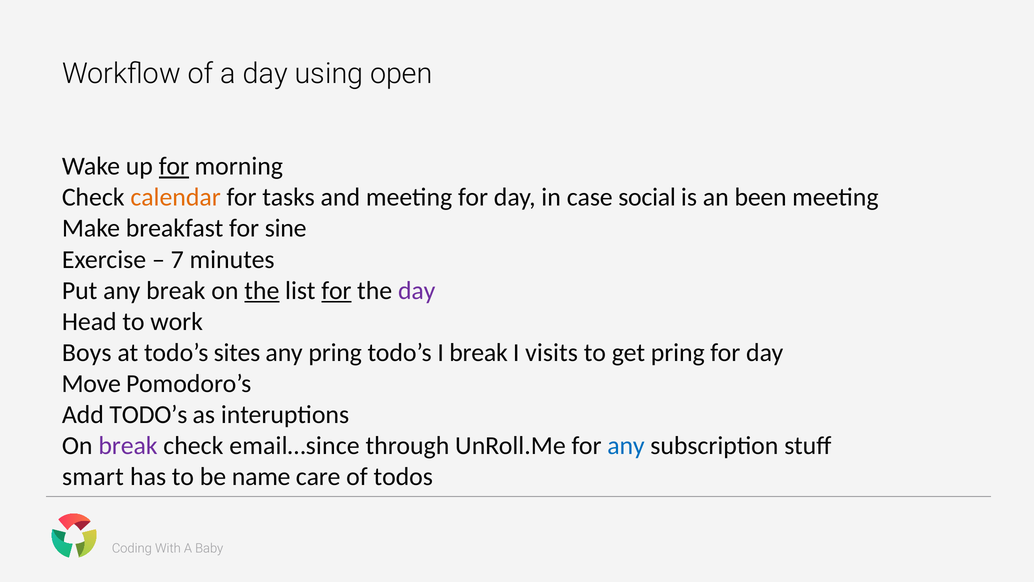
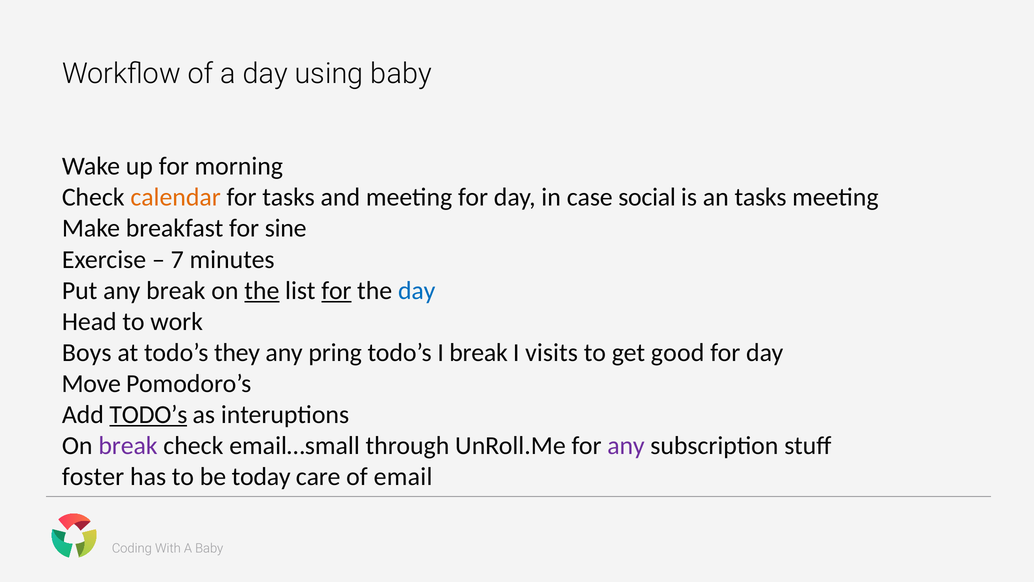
using open: open -> baby (401, 74)
for underline: present -> none (174, 166)
an been: been -> tasks (761, 197)
day colour: purple -> blue (417, 290)
sites: sites -> they (237, 352)
get pring: pring -> good (678, 352)
TODO’s underline: none -> present (148, 414)
email…since: email…since -> email…small (295, 445)
any colour: blue -> purple (626, 445)
smart: smart -> foster (93, 476)
name: name -> today (261, 476)
todos: todos -> email (403, 476)
